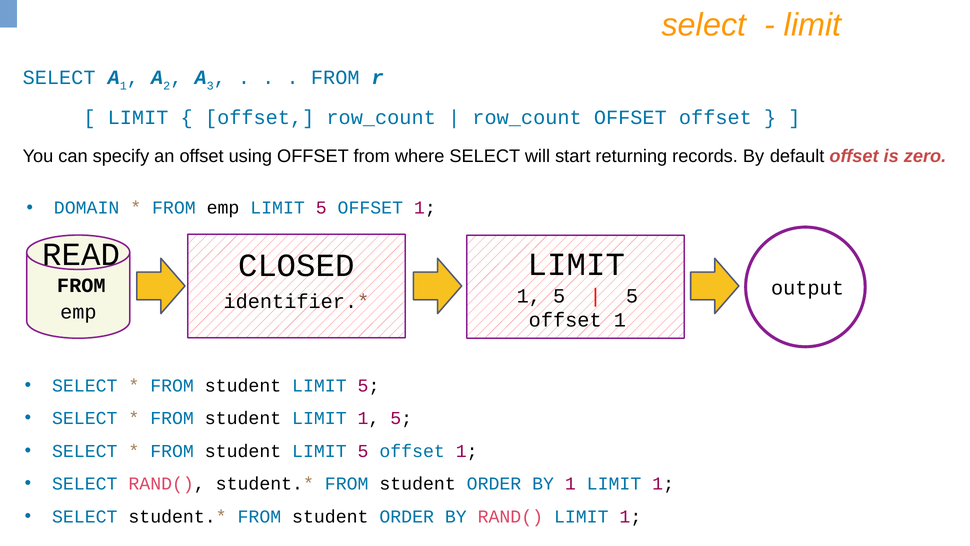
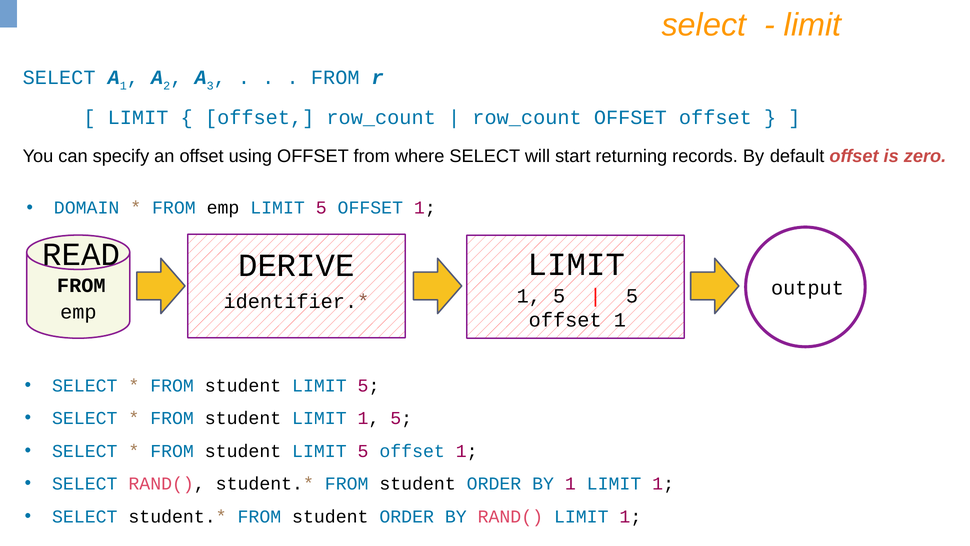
CLOSED: CLOSED -> DERIVE (296, 265)
